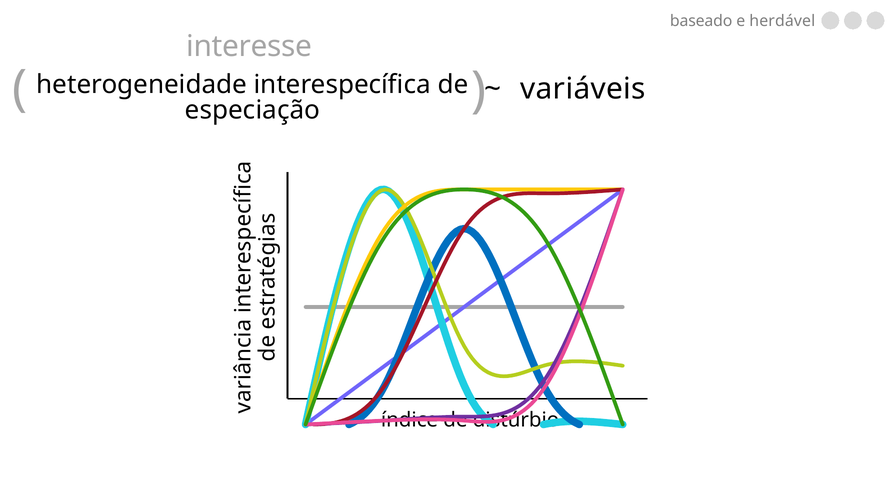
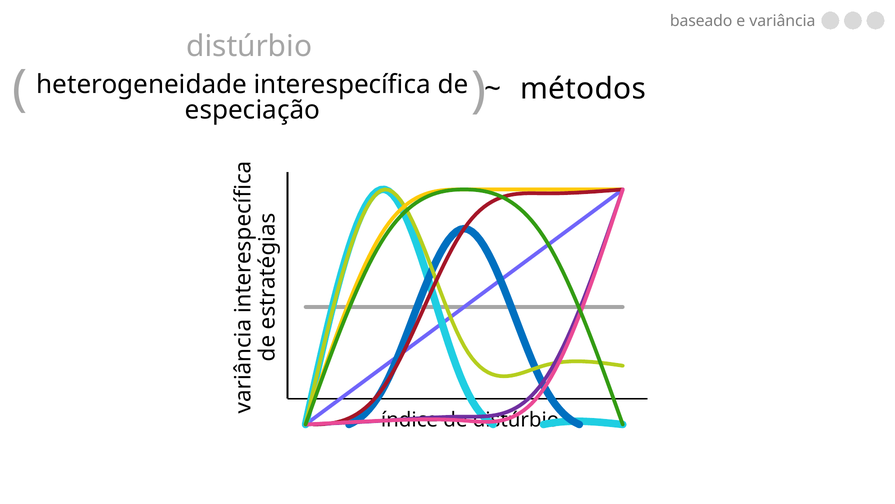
herdável: herdável -> variância (782, 21)
interesse: interesse -> distúrbio (249, 46)
variáveis: variáveis -> métodos (583, 89)
